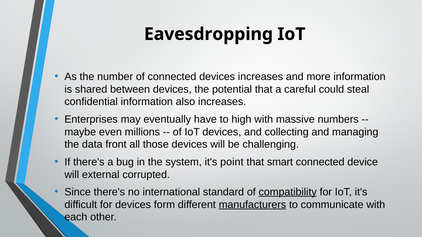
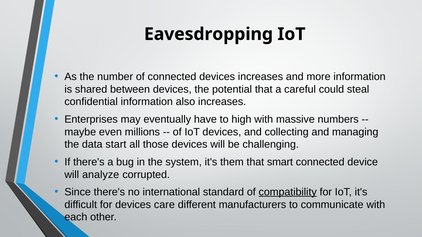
front: front -> start (116, 145)
point: point -> them (232, 162)
external: external -> analyze (101, 175)
form: form -> care (164, 205)
manufacturers underline: present -> none (252, 205)
